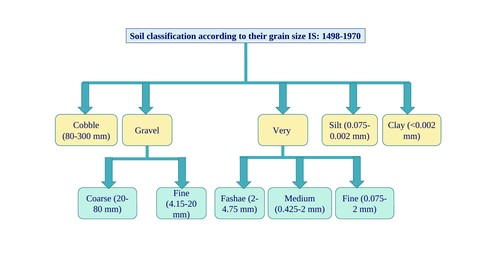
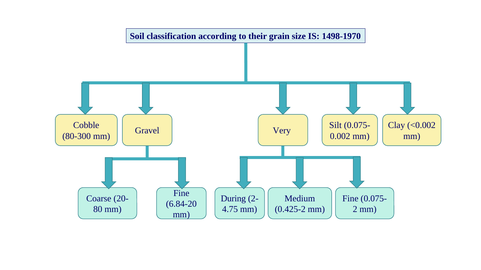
Fashae: Fashae -> During (233, 199)
4.15-20: 4.15-20 -> 6.84-20 (181, 204)
